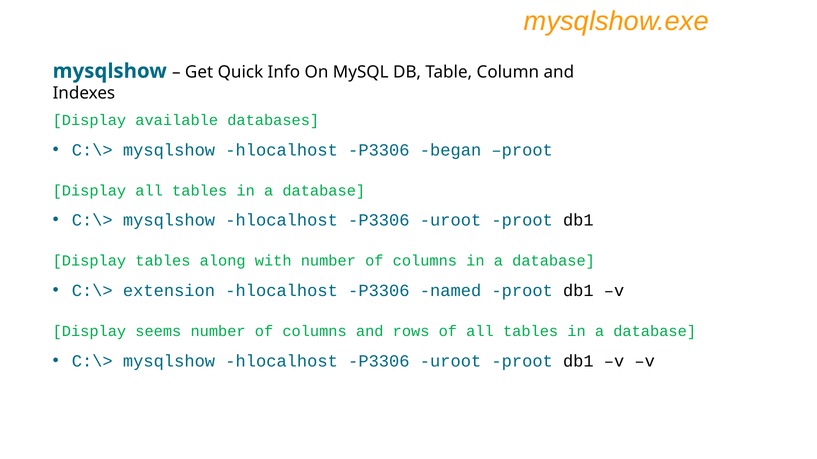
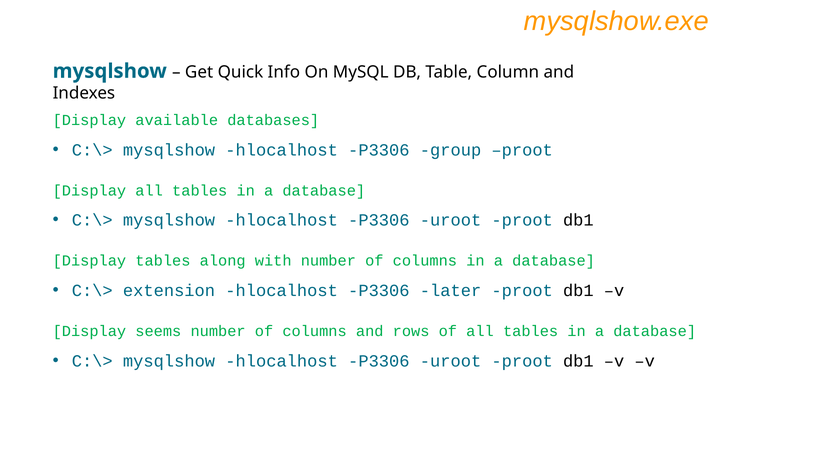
began: began -> group (451, 150)
named: named -> later (451, 291)
